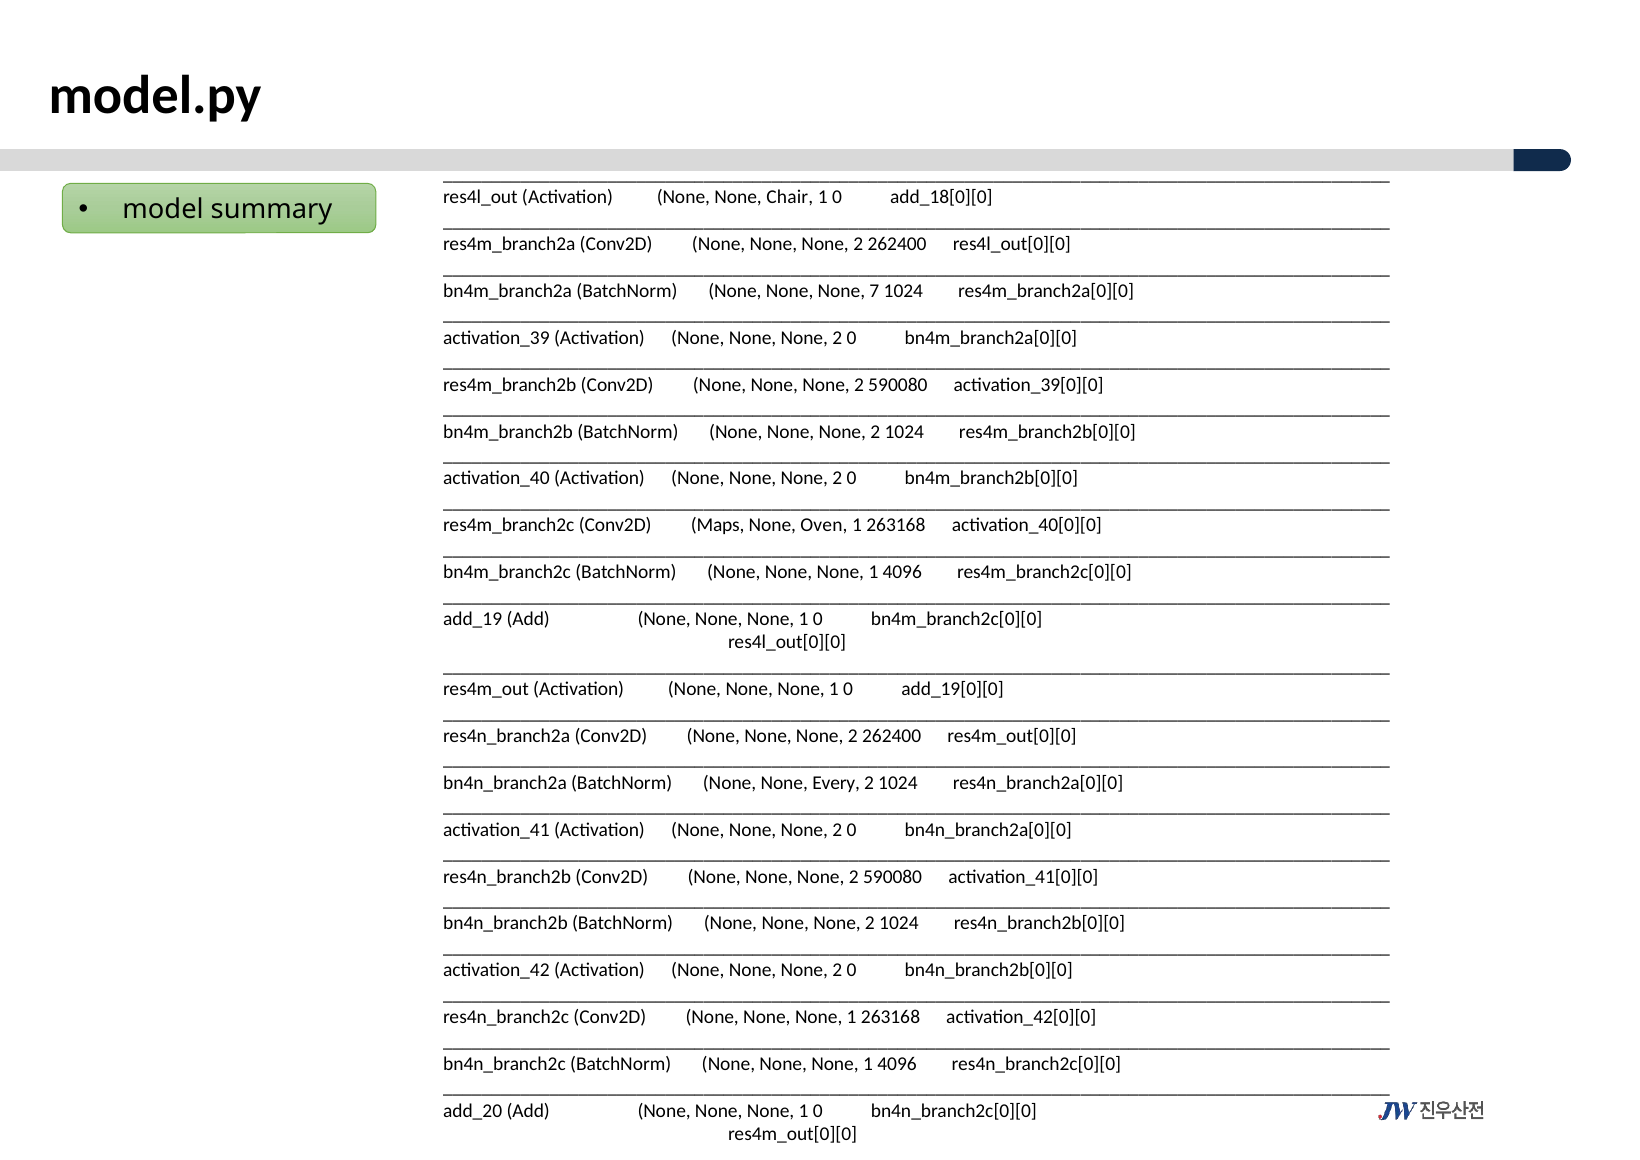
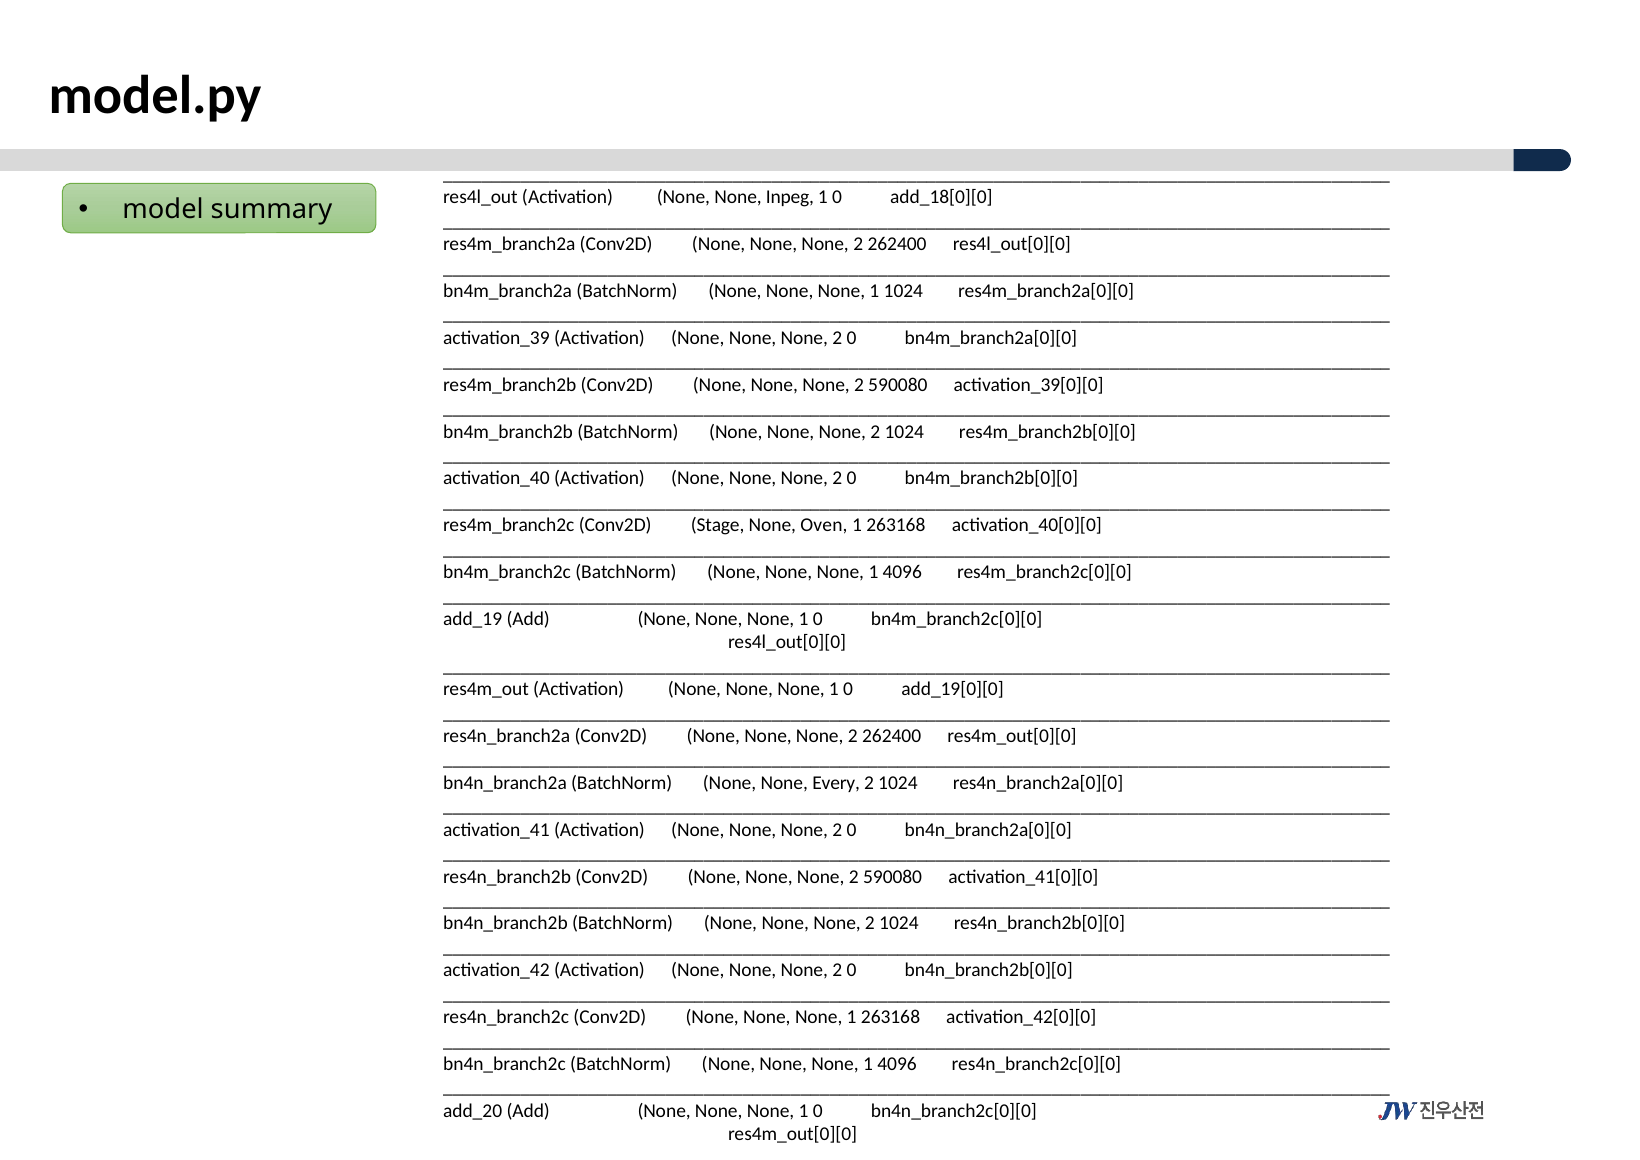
Chair: Chair -> Inpeg (790, 197)
7: 7 -> 1 (874, 291)
Maps: Maps -> Stage (718, 525)
